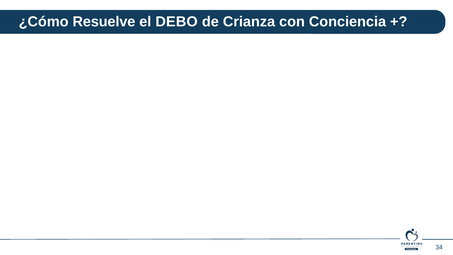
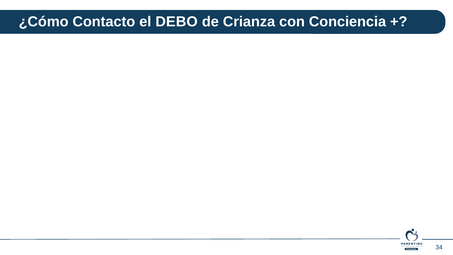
Resuelve: Resuelve -> Contacto (104, 22)
